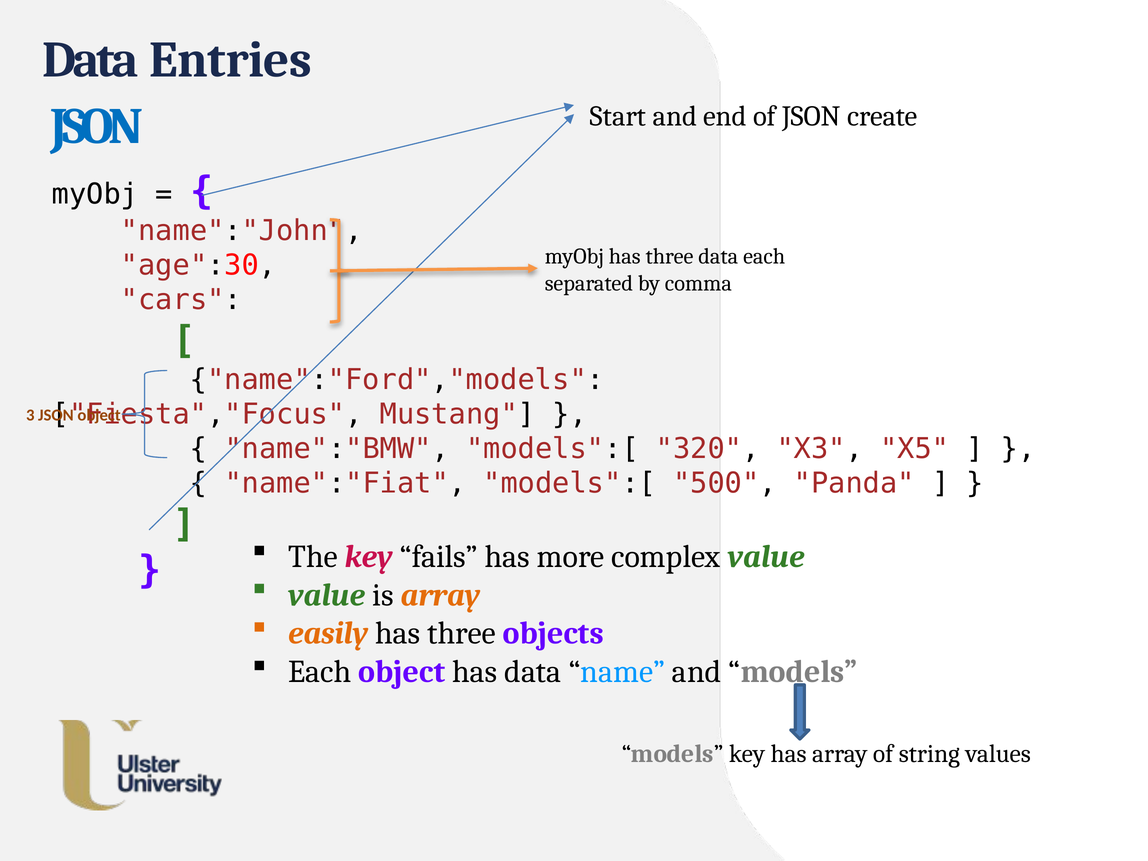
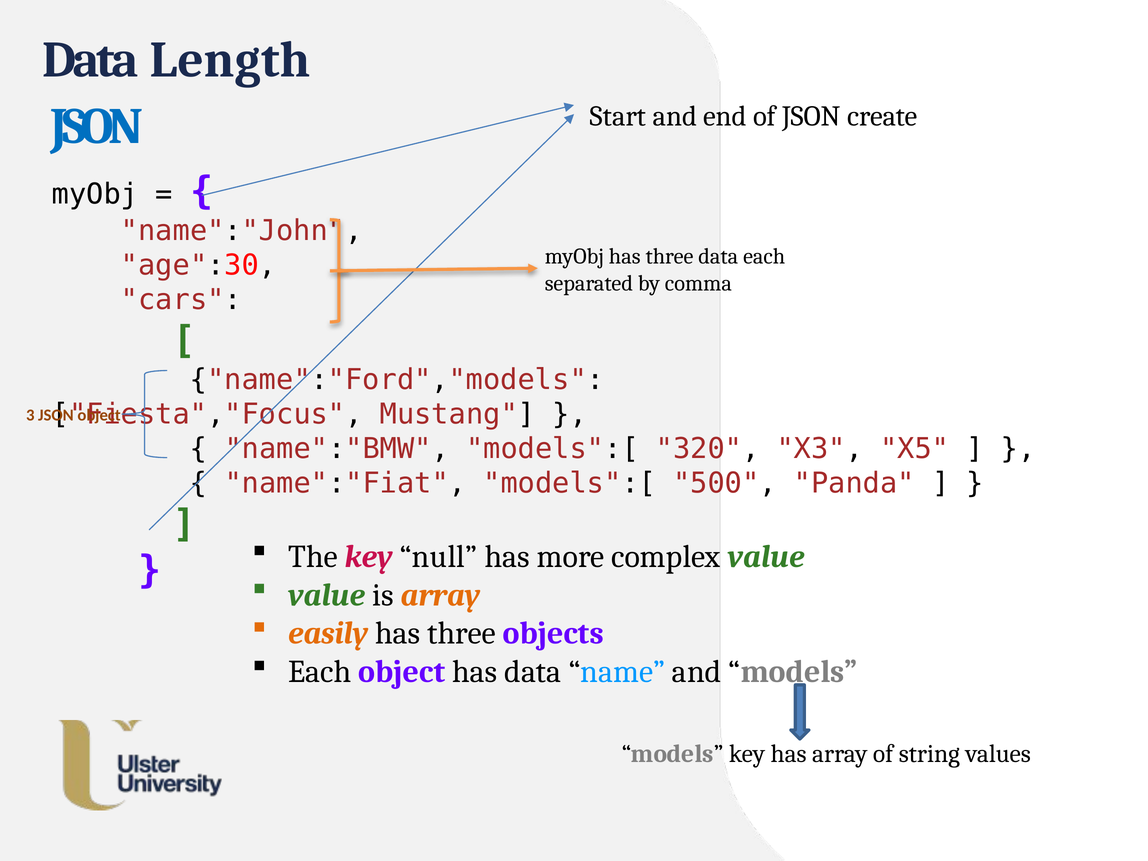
Entries: Entries -> Length (230, 60)
fails: fails -> null (438, 557)
